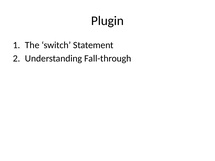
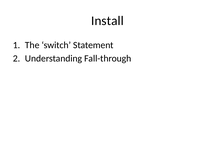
Plugin: Plugin -> Install (107, 21)
